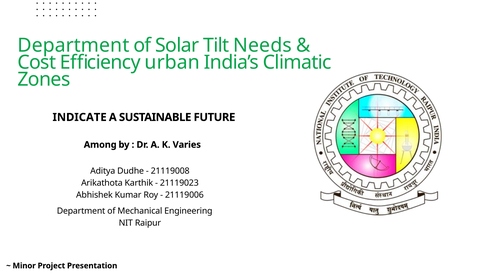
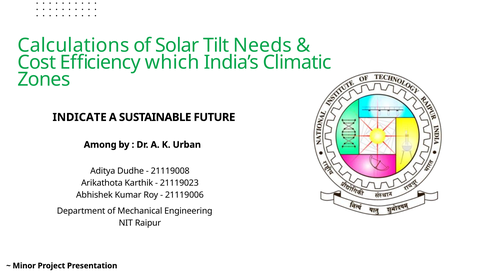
Department: Department -> Calculations (73, 46)
urban: urban -> which (172, 63)
Varies: Varies -> Urban (187, 145)
